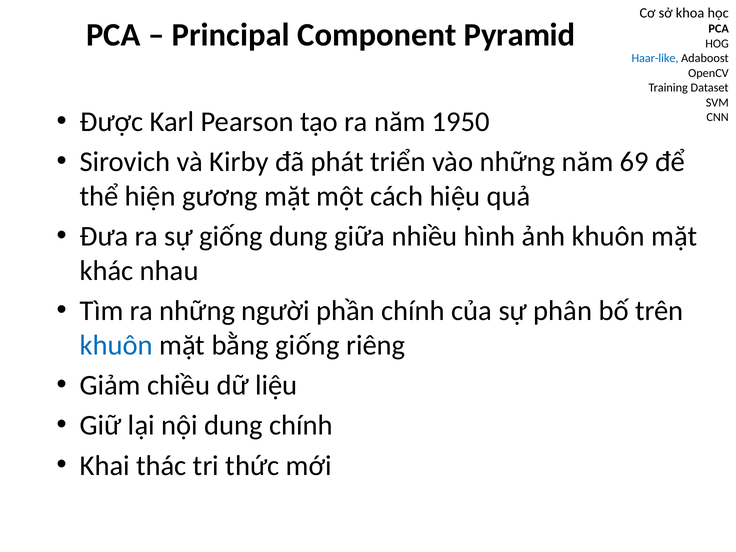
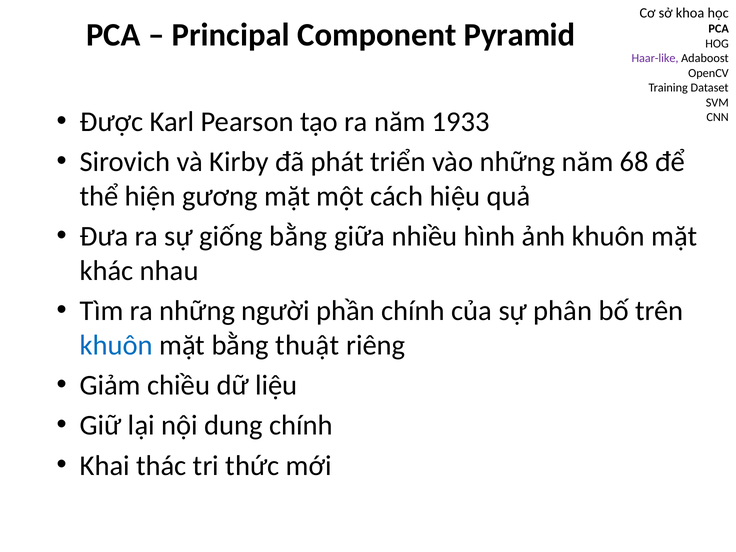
Haar-like colour: blue -> purple (655, 58)
1950: 1950 -> 1933 (461, 122)
69: 69 -> 68 (634, 162)
giống dung: dung -> bằng (298, 236)
bằng giống: giống -> thuật (307, 345)
